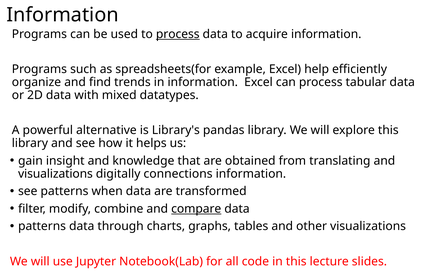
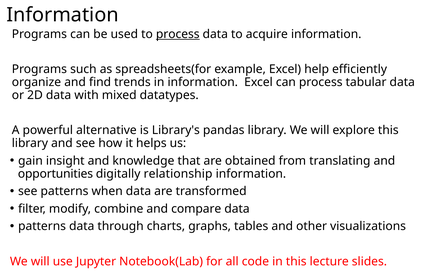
visualizations: visualizations -> opportunities (55, 173)
connections: connections -> relationship (178, 173)
compare underline: present -> none (196, 209)
